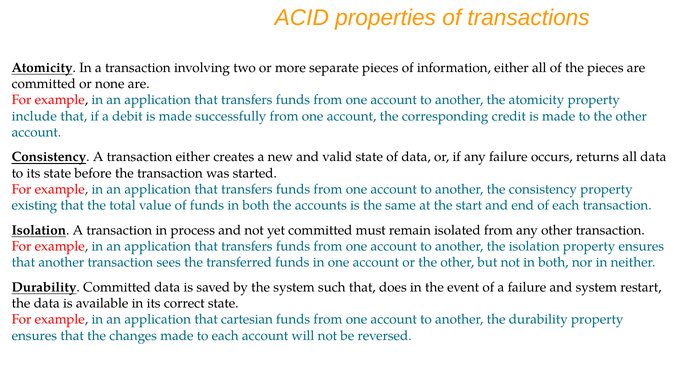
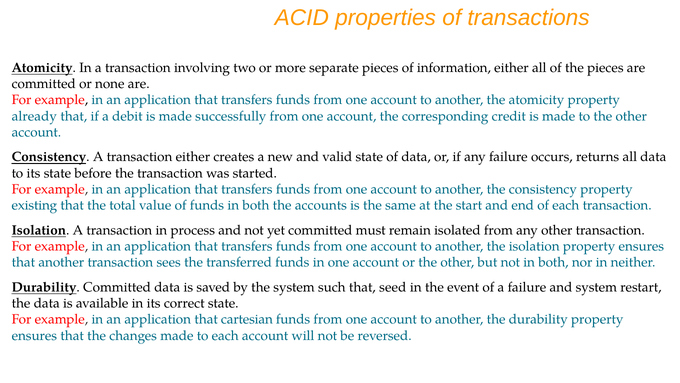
include: include -> already (34, 116)
does: does -> seed (393, 287)
